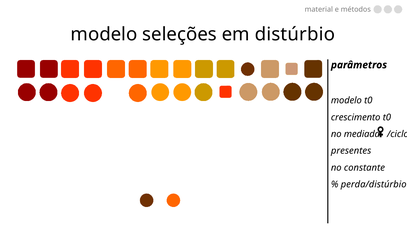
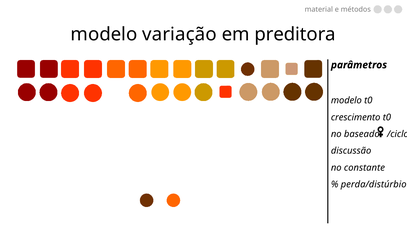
seleções: seleções -> variação (180, 34)
distúrbio: distúrbio -> preditora (295, 34)
mediada: mediada -> baseado (362, 134)
presentes: presentes -> discussão (351, 151)
